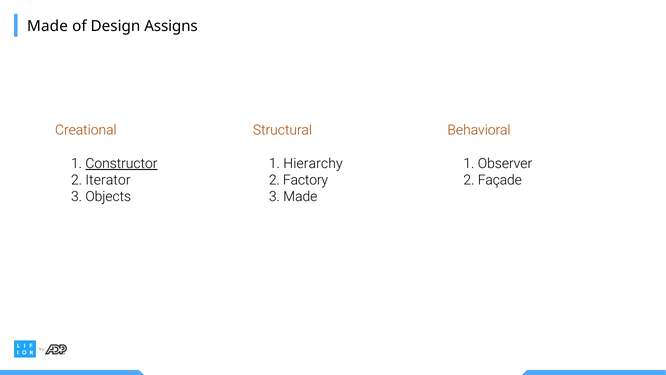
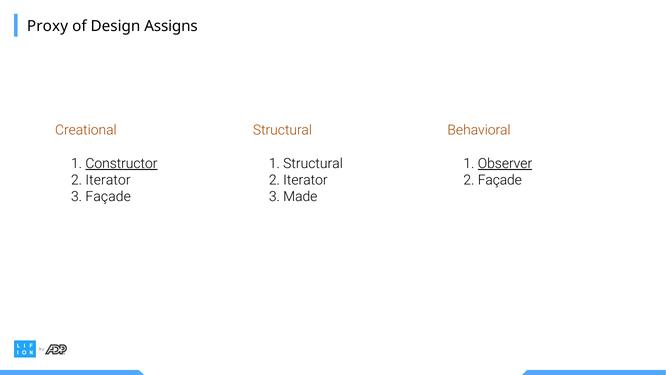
Made: Made -> Proxy (47, 26)
Observer underline: none -> present (505, 163)
1 Hierarchy: Hierarchy -> Structural (313, 163)
Factory: Factory -> Iterator (305, 180)
3 Objects: Objects -> Façade (108, 197)
